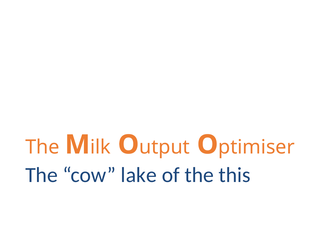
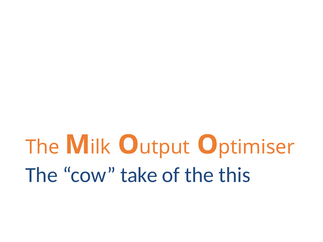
lake: lake -> take (139, 175)
